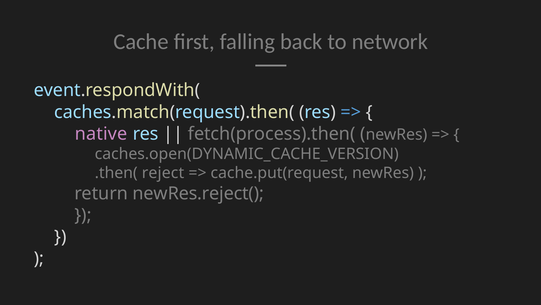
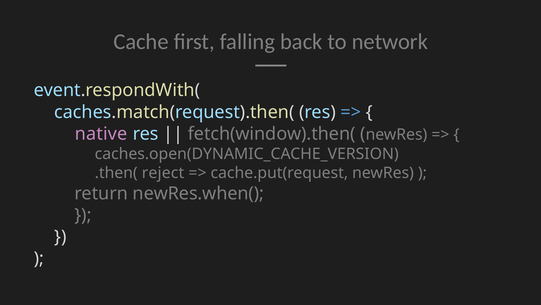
fetch(process).then(: fetch(process).then( -> fetch(window).then( (272, 133)
newRes.reject(: newRes.reject( -> newRes.when( (198, 193)
